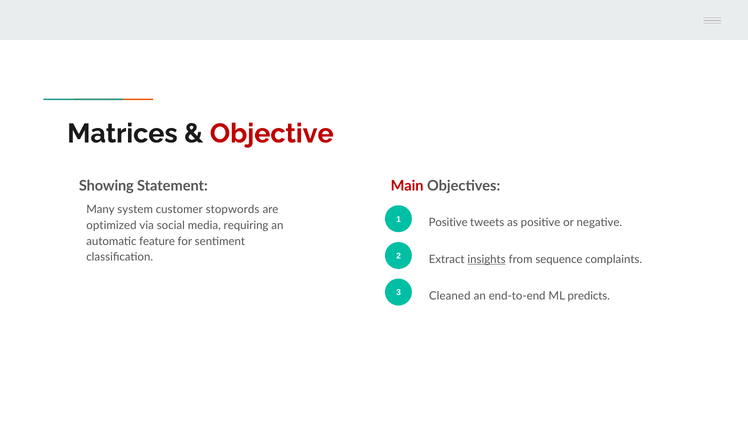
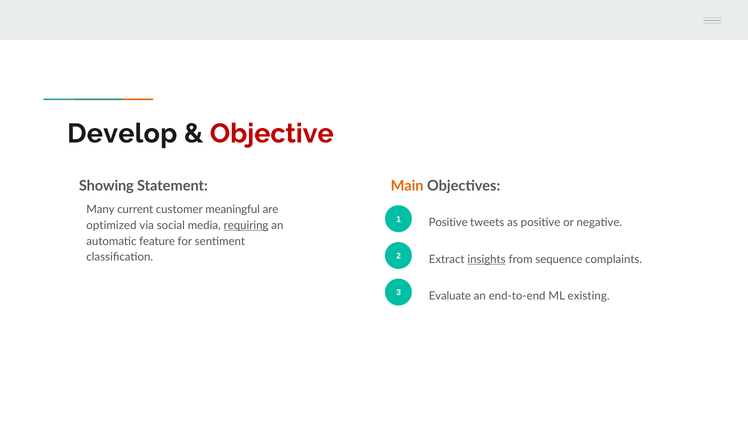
Matrices: Matrices -> Develop (122, 133)
Main colour: red -> orange (407, 186)
system: system -> current (135, 210)
stopwords: stopwords -> meaningful (233, 210)
requiring underline: none -> present (246, 225)
Cleaned: Cleaned -> Evaluate (450, 296)
predicts: predicts -> existing (589, 296)
